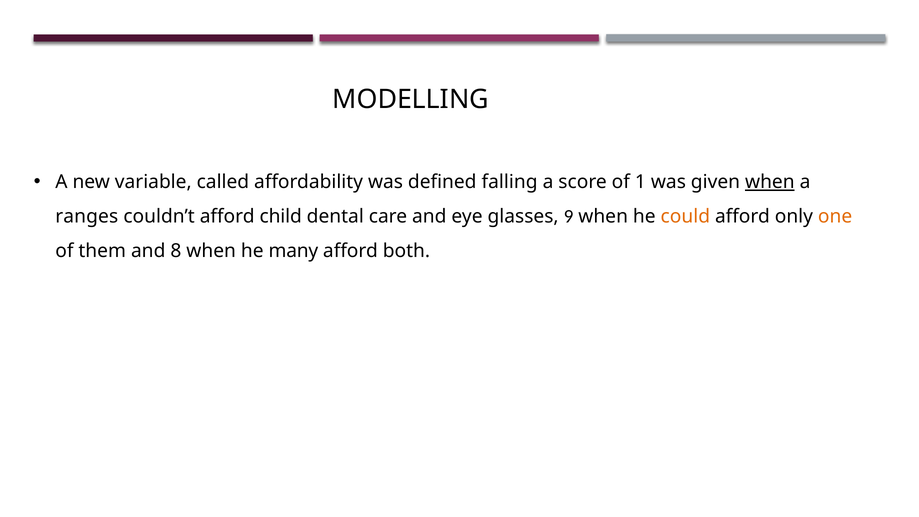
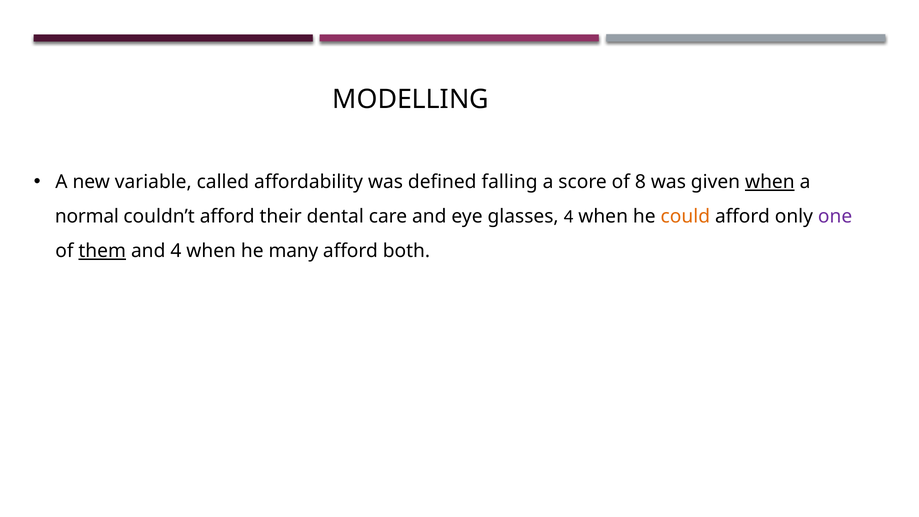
1: 1 -> 8 (640, 182)
ranges: ranges -> normal (87, 217)
child: child -> their (281, 217)
glasses 9: 9 -> 4 (569, 217)
one colour: orange -> purple (835, 217)
them underline: none -> present (102, 251)
and 8: 8 -> 4 (176, 251)
